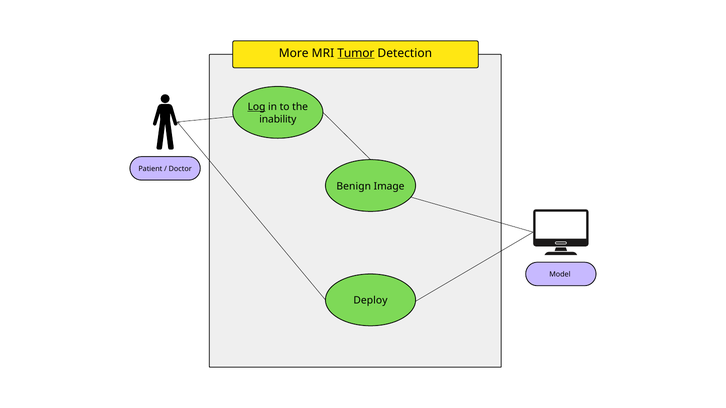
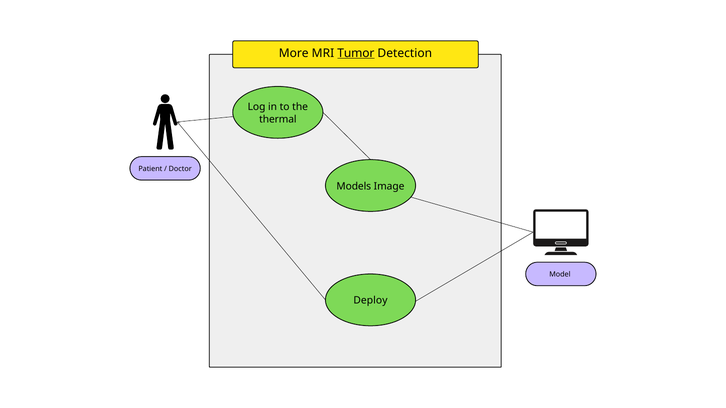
Log underline: present -> none (257, 107)
inability: inability -> thermal (278, 119)
Benign: Benign -> Models (354, 186)
